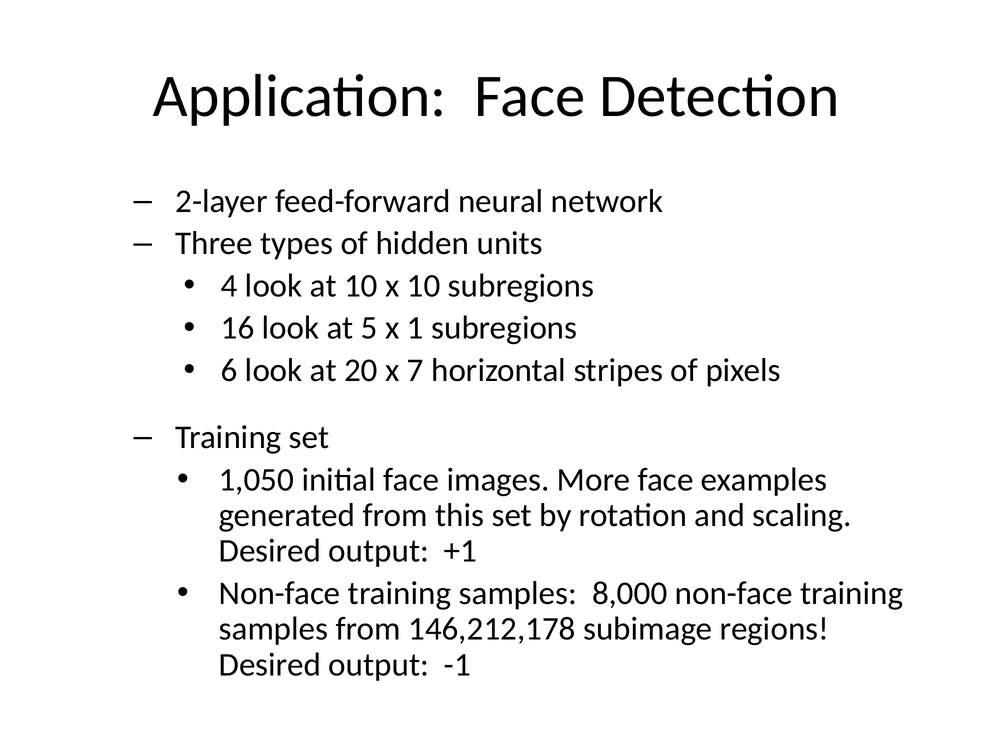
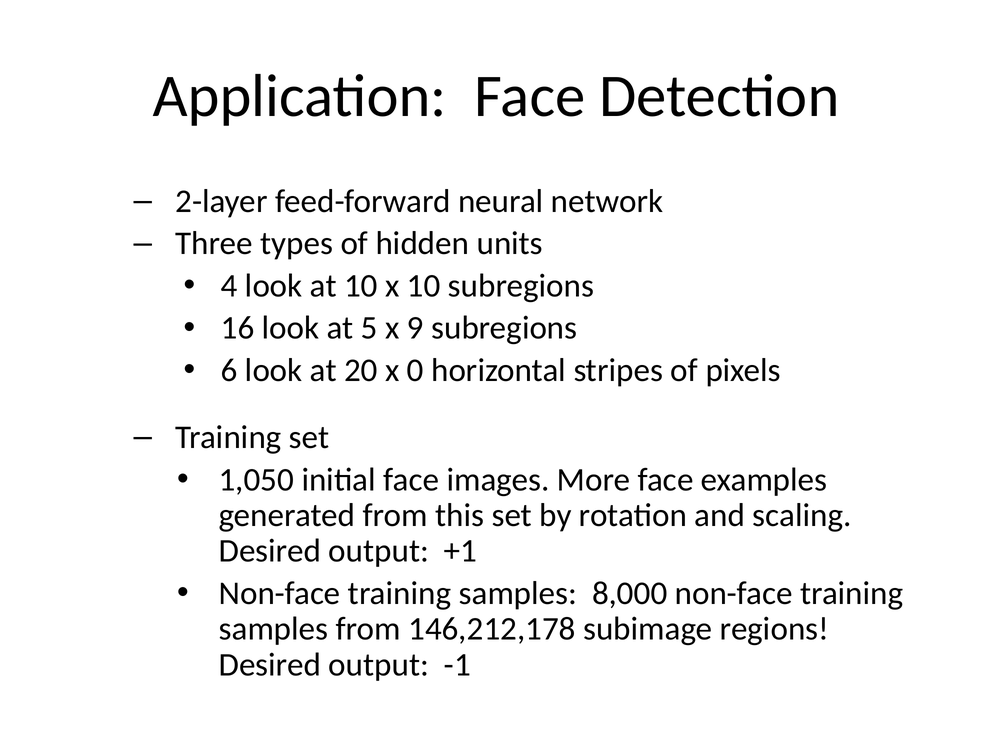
1: 1 -> 9 (415, 328)
7: 7 -> 0 (415, 371)
